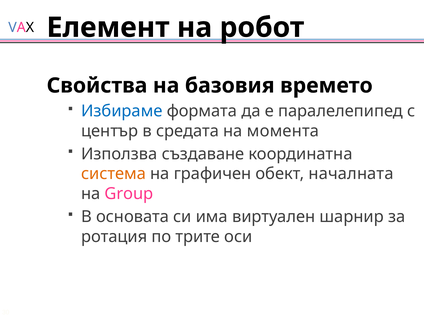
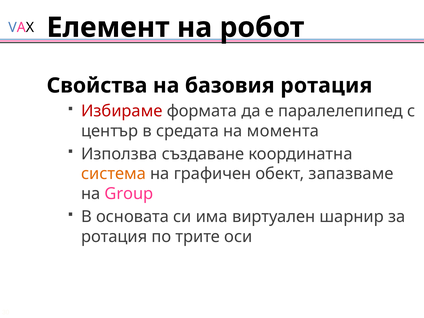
базовия времето: времето -> ротация (326, 86)
Избираме colour: blue -> red (122, 111)
началната: началната -> запазваме (351, 174)
